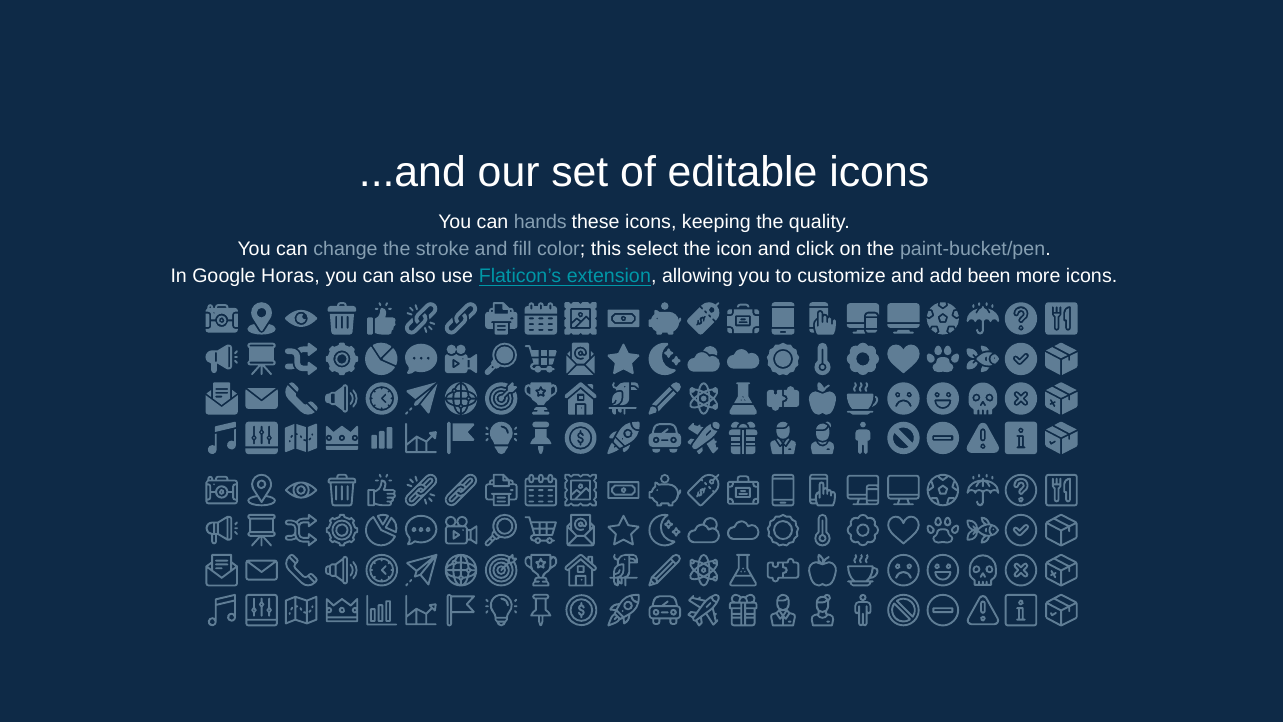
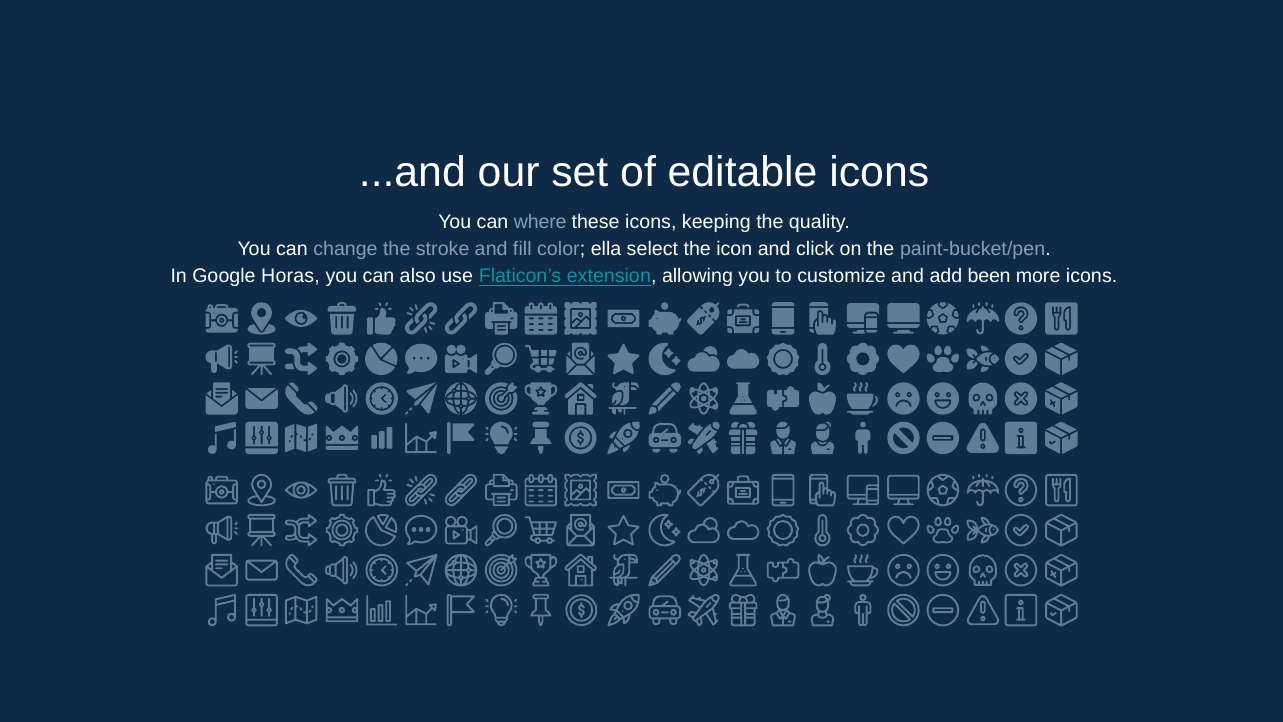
hands: hands -> where (540, 222)
this: this -> ella (606, 249)
